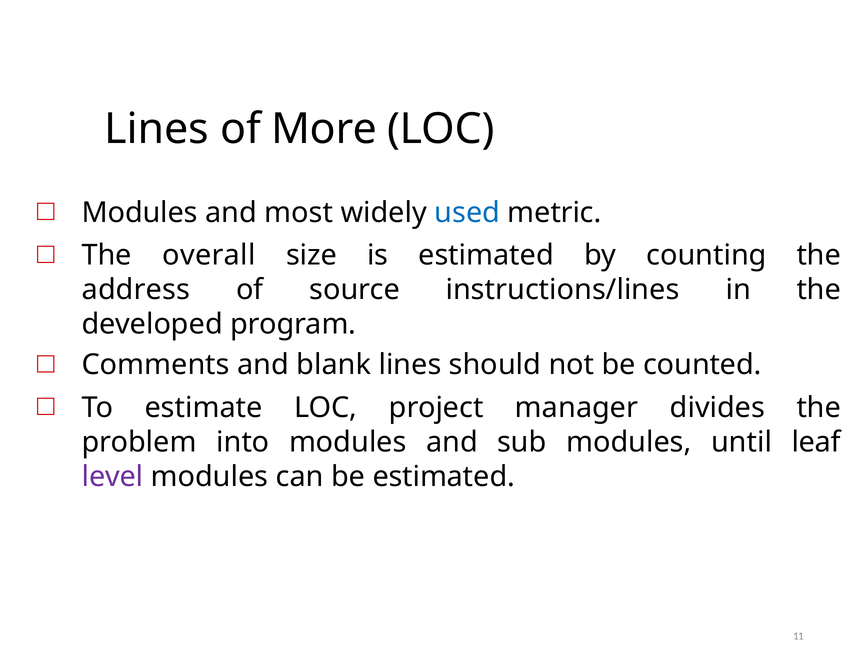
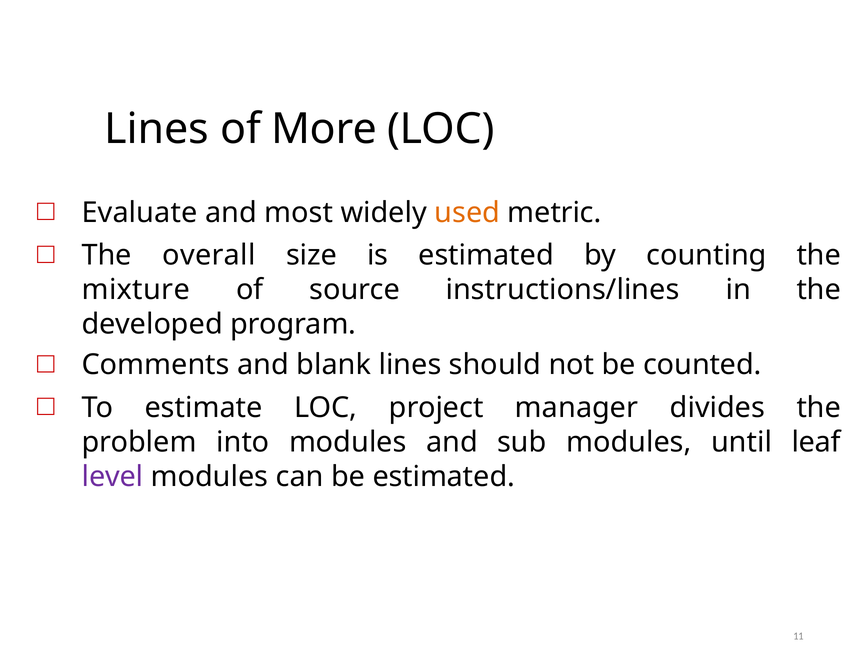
Modules: Modules -> Evaluate (140, 213)
used colour: blue -> orange (467, 213)
address: address -> mixture (136, 290)
